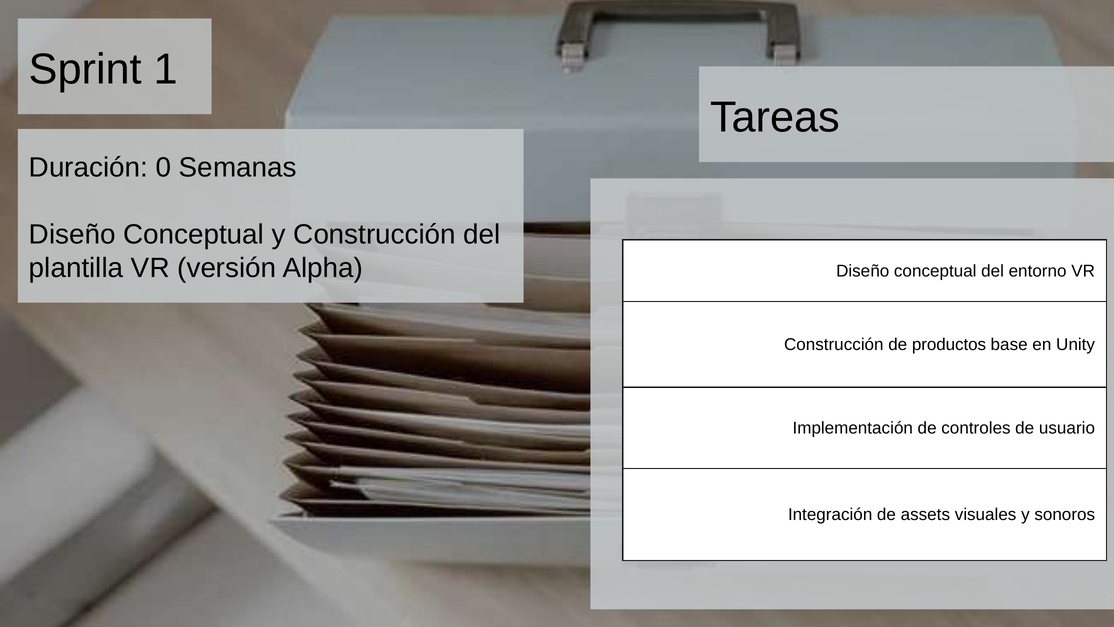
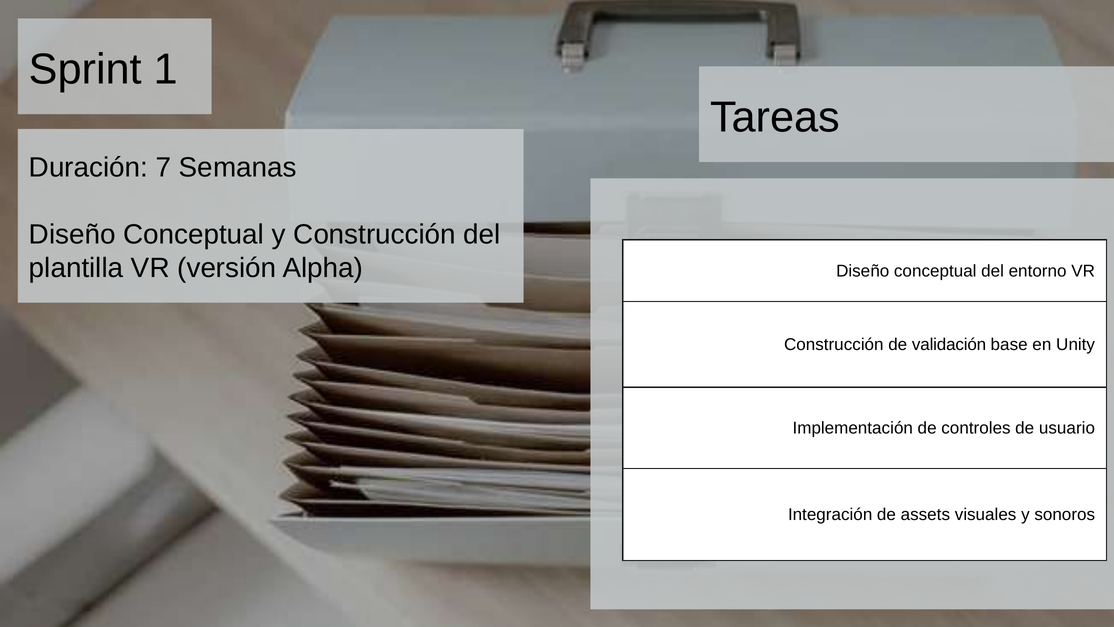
0: 0 -> 7 (163, 168)
productos: productos -> validación (949, 345)
